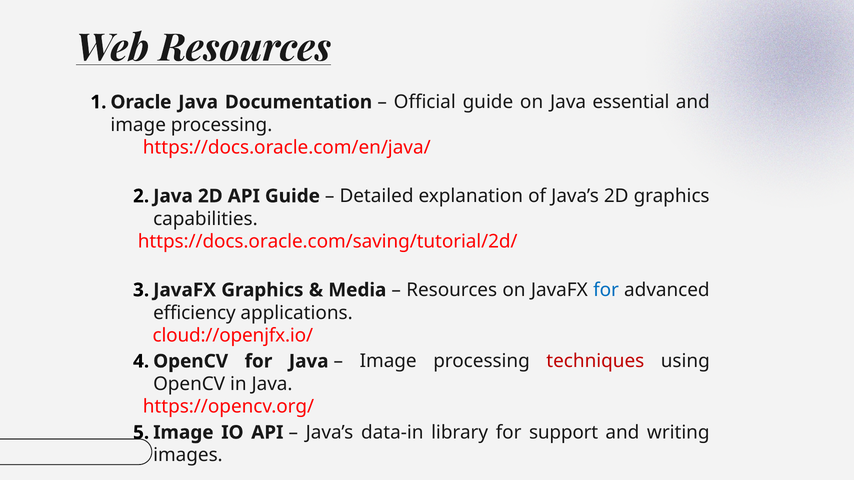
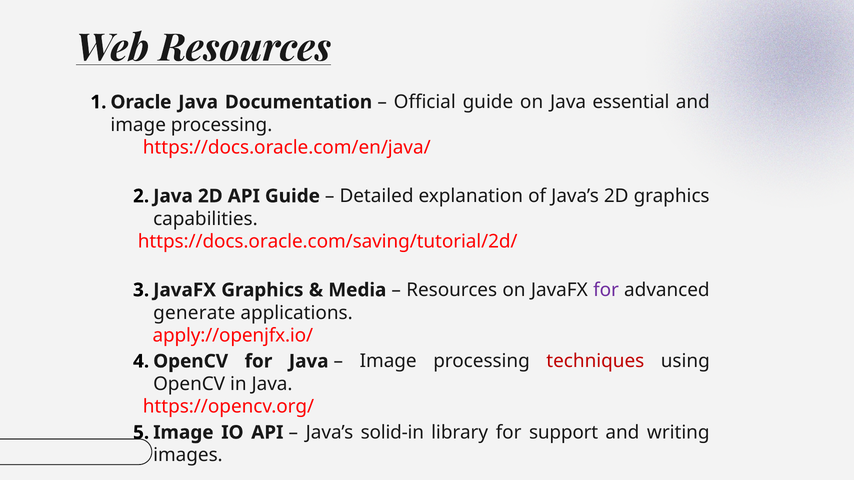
for colour: blue -> purple (606, 290)
efficiency: efficiency -> generate (194, 313)
cloud://openjfx.io/: cloud://openjfx.io/ -> apply://openjfx.io/ (233, 336)
data-in: data-in -> solid-in (392, 433)
